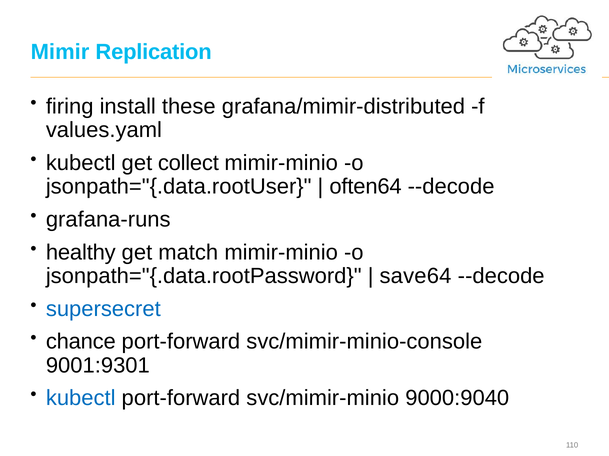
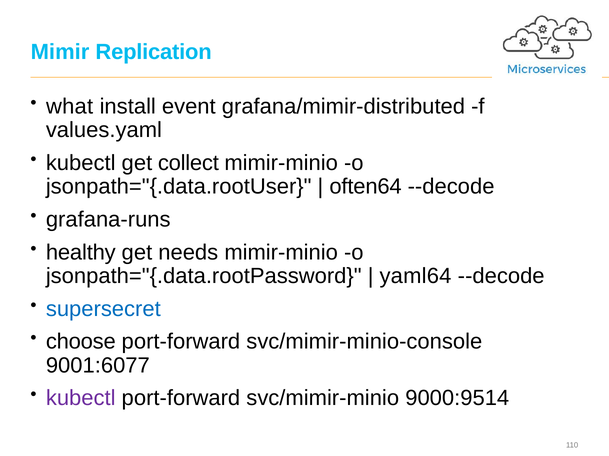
firing: firing -> what (70, 107)
these: these -> event (189, 107)
match: match -> needs (188, 253)
save64: save64 -> yaml64 (415, 276)
chance: chance -> choose (81, 342)
9001:9301: 9001:9301 -> 9001:6077 (98, 366)
kubectl colour: blue -> purple (81, 399)
9000:9040: 9000:9040 -> 9000:9514 (457, 399)
